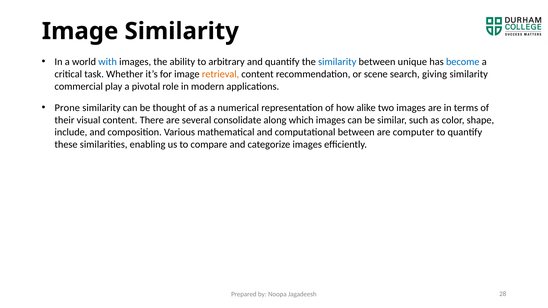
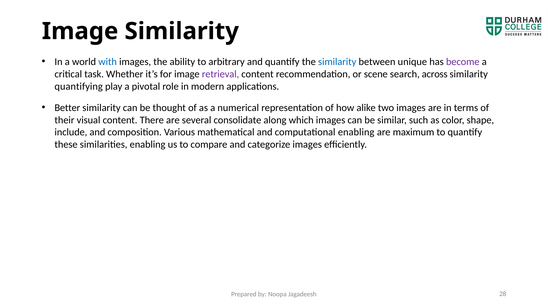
become colour: blue -> purple (463, 62)
retrieval colour: orange -> purple (221, 74)
giving: giving -> across (435, 74)
commercial: commercial -> quantifying (79, 86)
Prone: Prone -> Better (67, 108)
computational between: between -> enabling (356, 132)
computer: computer -> maximum (413, 132)
